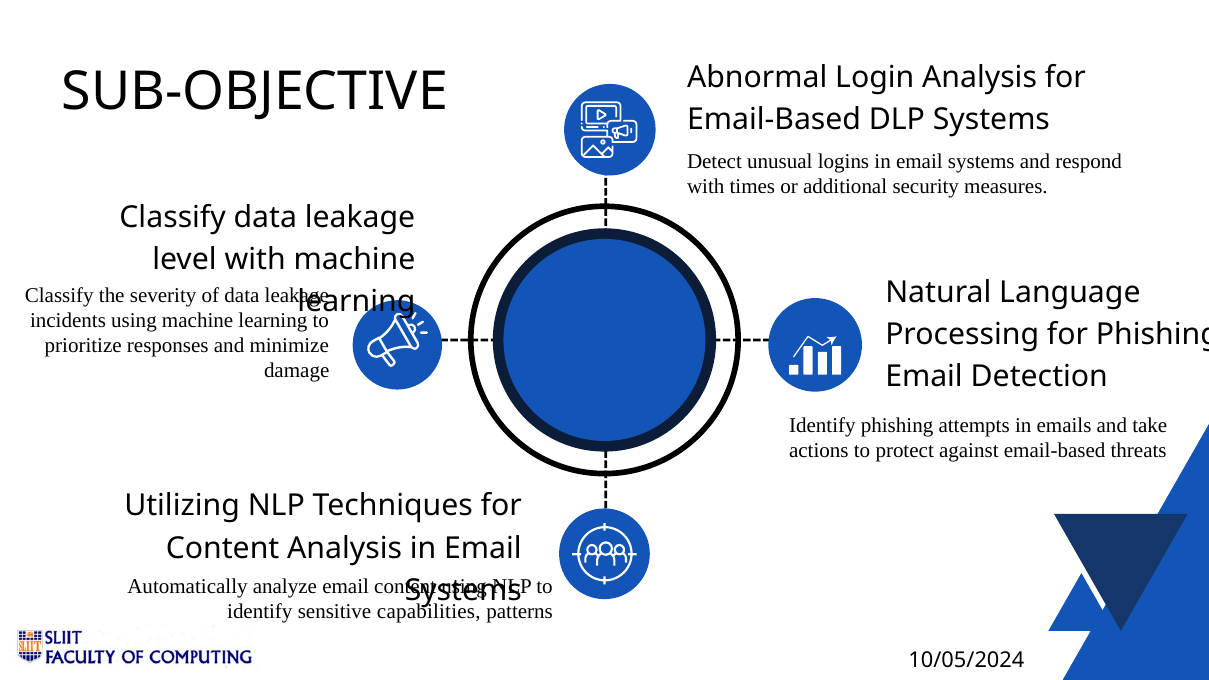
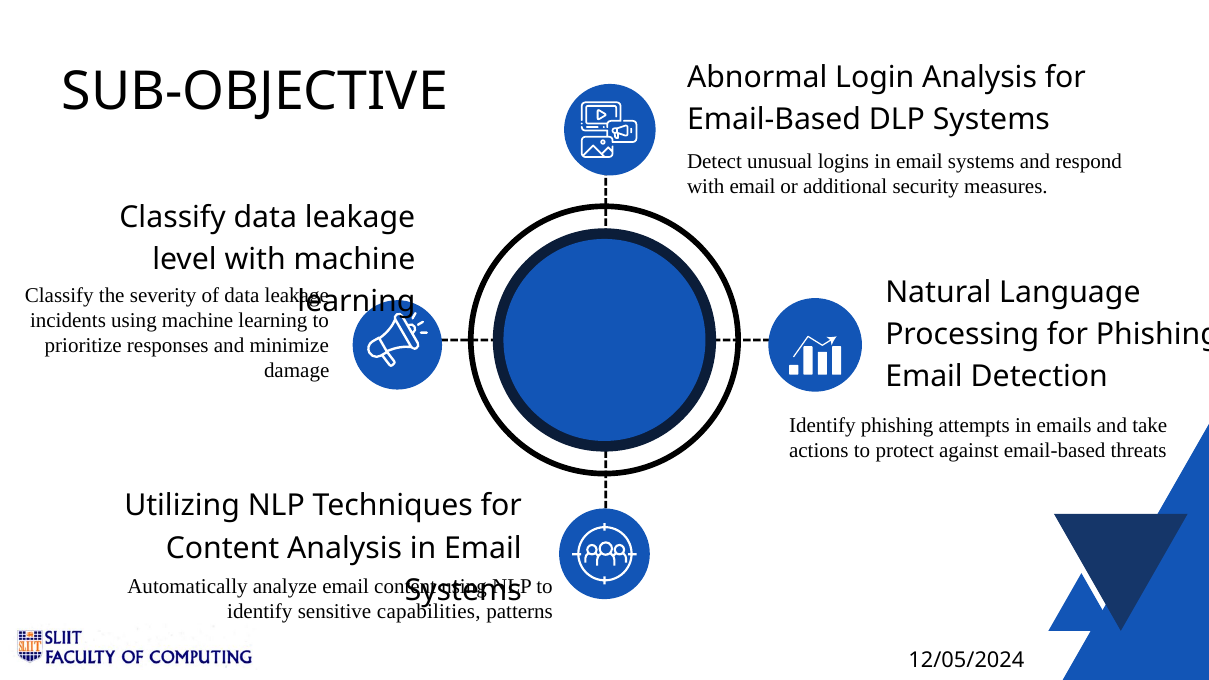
with times: times -> email (752, 187)
10/05/2024: 10/05/2024 -> 12/05/2024 (966, 660)
